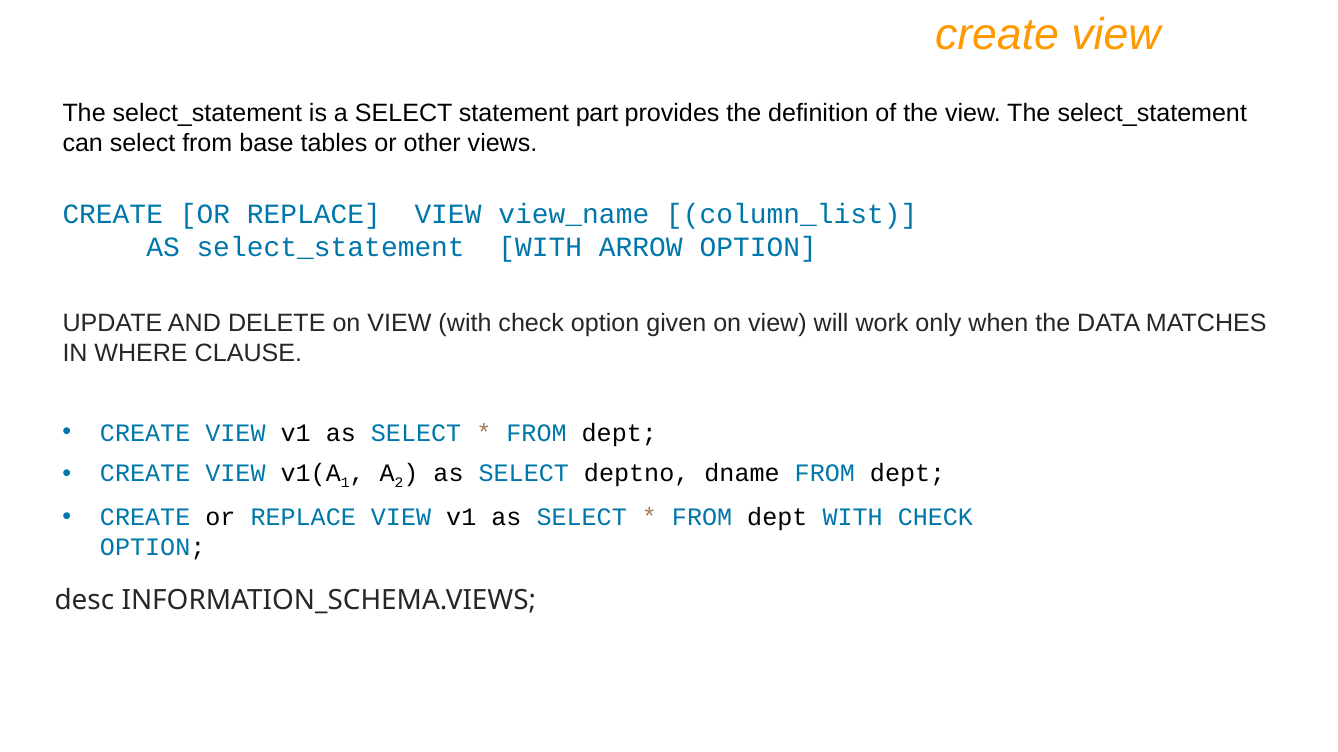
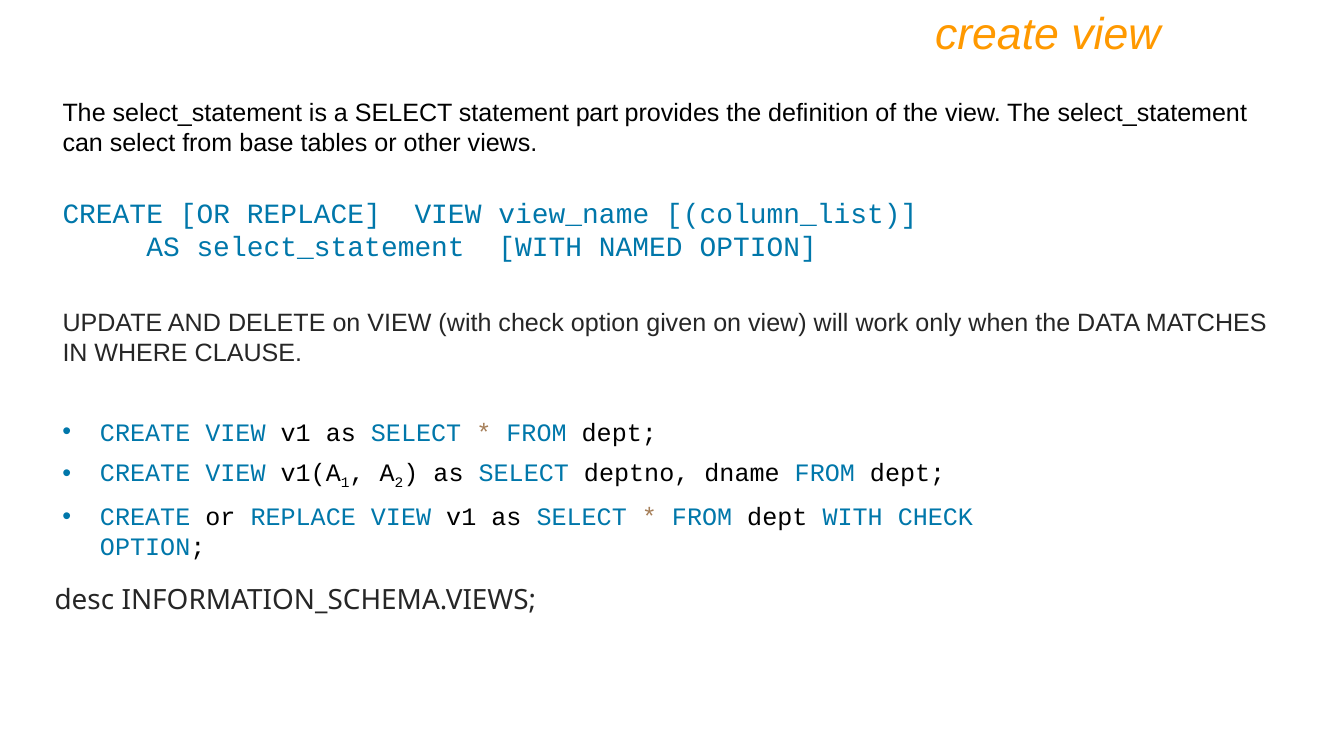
ARROW: ARROW -> NAMED (641, 248)
